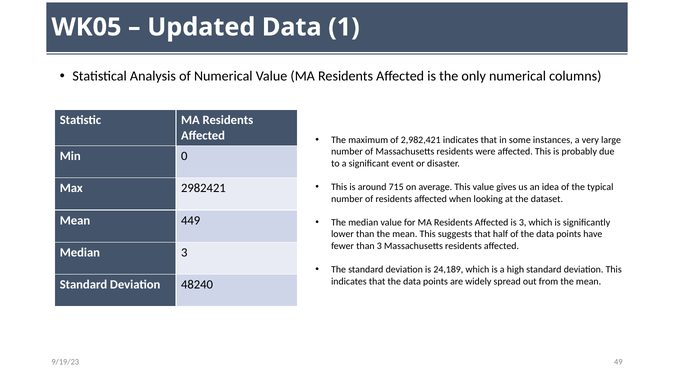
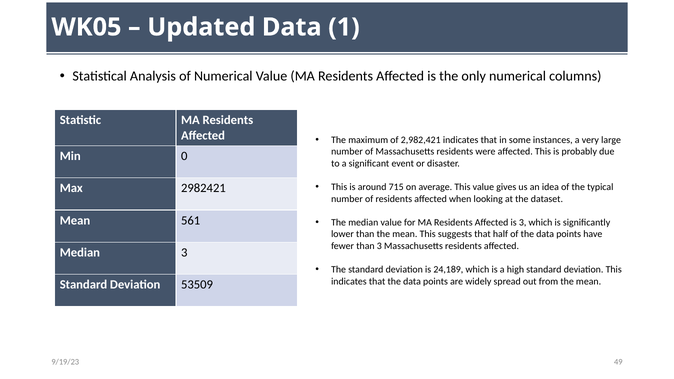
449: 449 -> 561 (191, 220)
48240: 48240 -> 53509 (197, 285)
